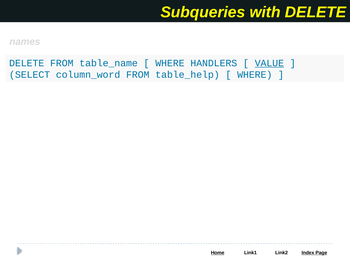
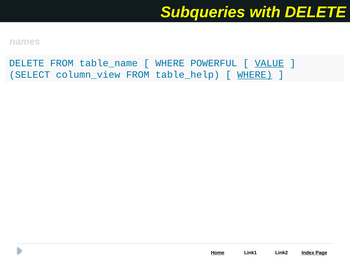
HANDLERS: HANDLERS -> POWERFUL (214, 63)
column_word: column_word -> column_view (88, 75)
WHERE underline: none -> present (255, 75)
